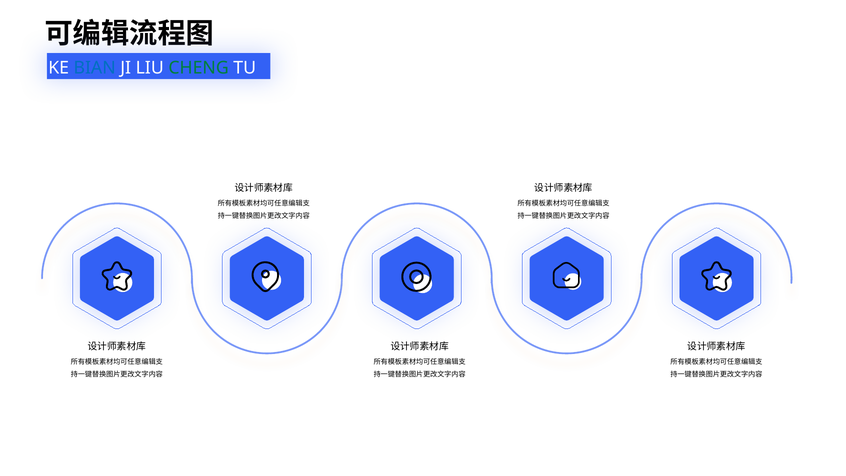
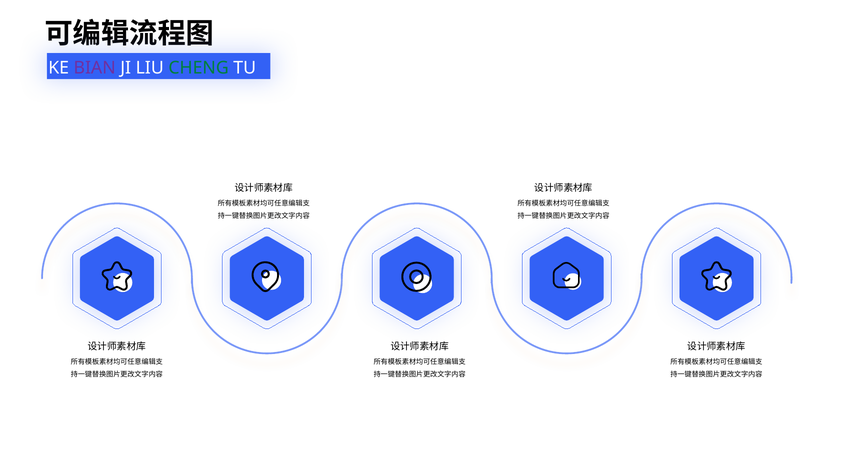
BIAN colour: blue -> purple (95, 68)
